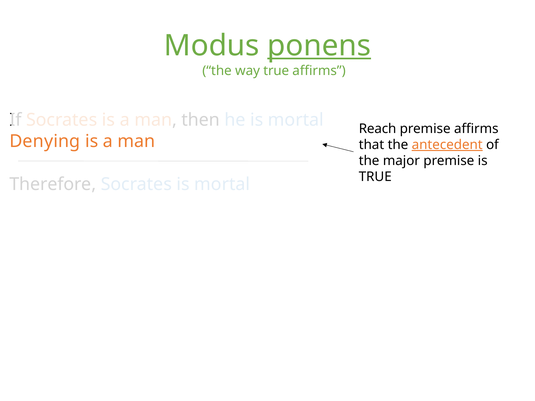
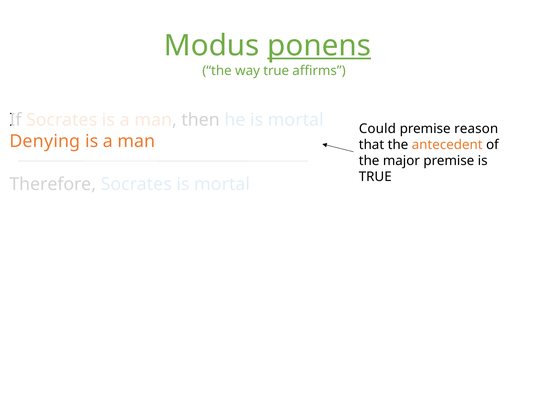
Reach: Reach -> Could (377, 129)
premise affirms: affirms -> reason (476, 129)
antecedent underline: present -> none (447, 145)
